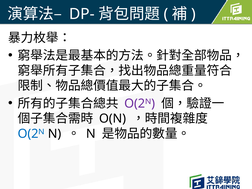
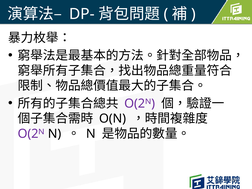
O(2ᴺ colour: blue -> purple (31, 134)
